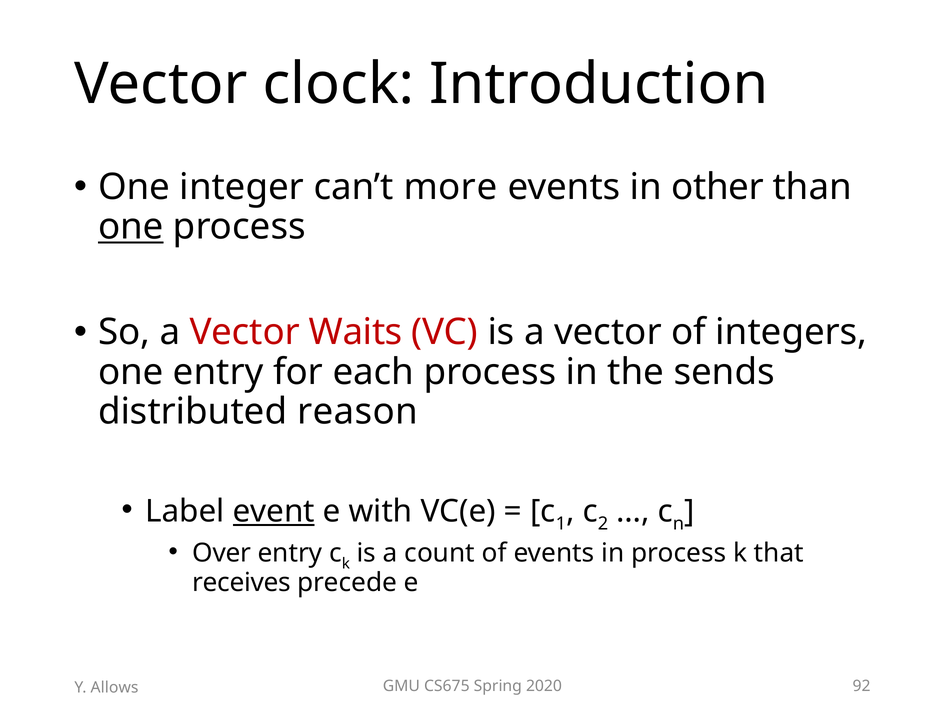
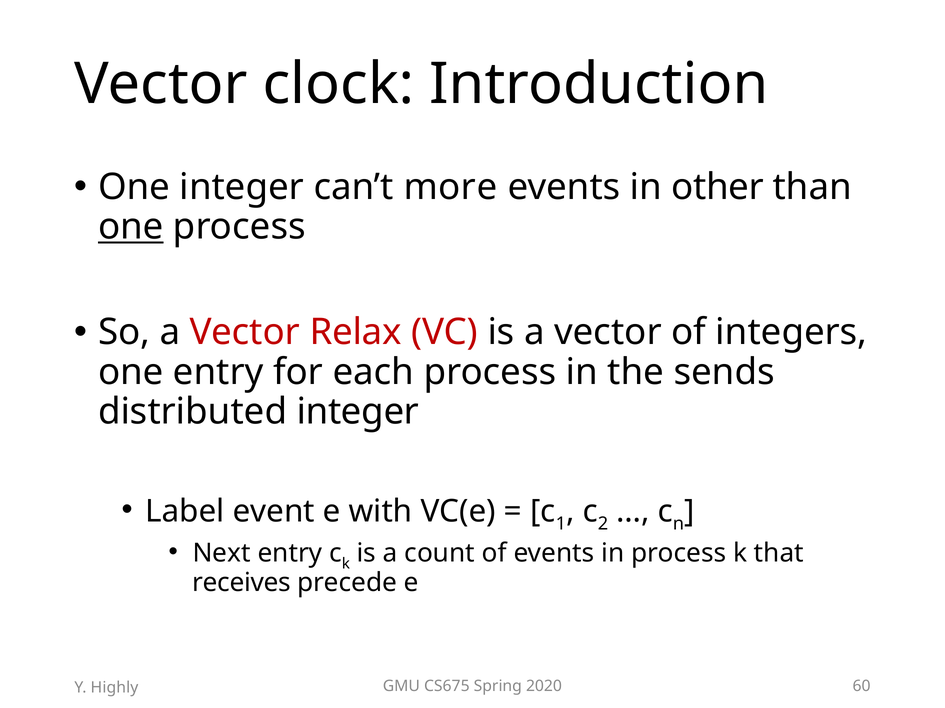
Waits: Waits -> Relax (356, 333)
distributed reason: reason -> integer (358, 412)
event underline: present -> none (274, 512)
Over: Over -> Next (222, 554)
92: 92 -> 60 (862, 687)
Allows: Allows -> Highly (114, 688)
